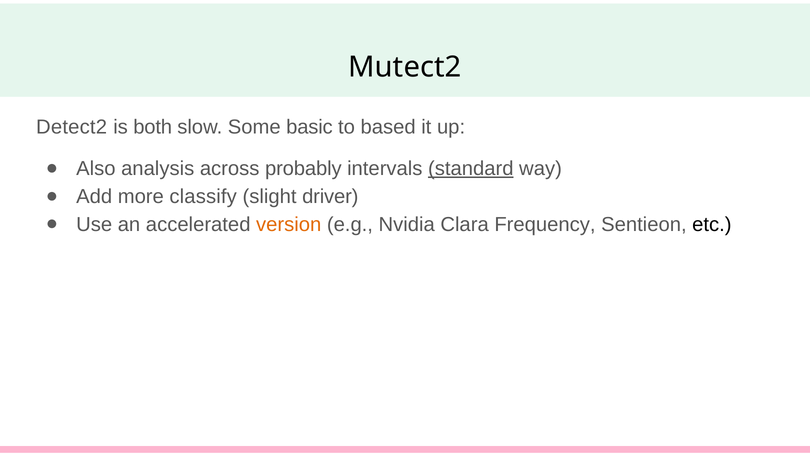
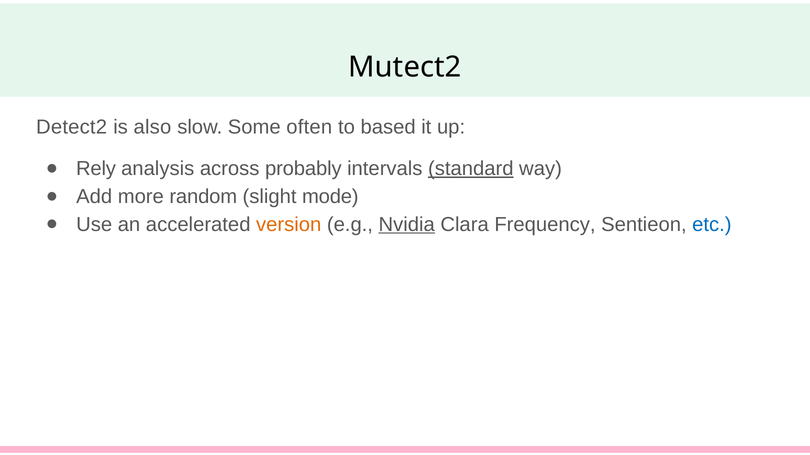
both: both -> also (152, 127)
basic: basic -> often (309, 127)
Also: Also -> Rely (96, 169)
classify: classify -> random (203, 197)
driver: driver -> mode (330, 197)
Nvidia underline: none -> present (407, 225)
etc colour: black -> blue (712, 225)
